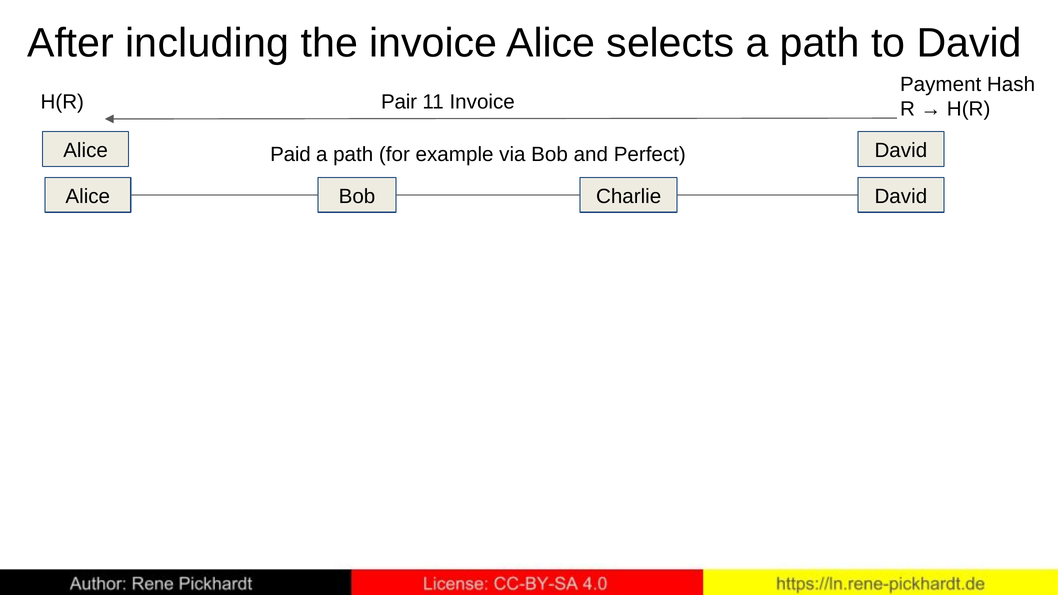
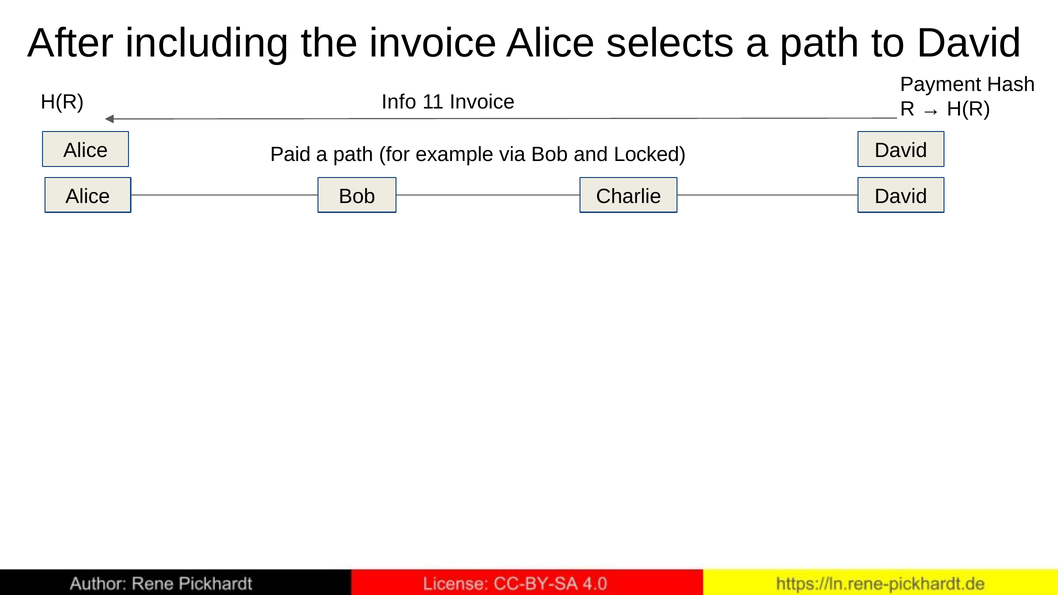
Pair: Pair -> Info (399, 102)
Perfect: Perfect -> Locked (650, 155)
